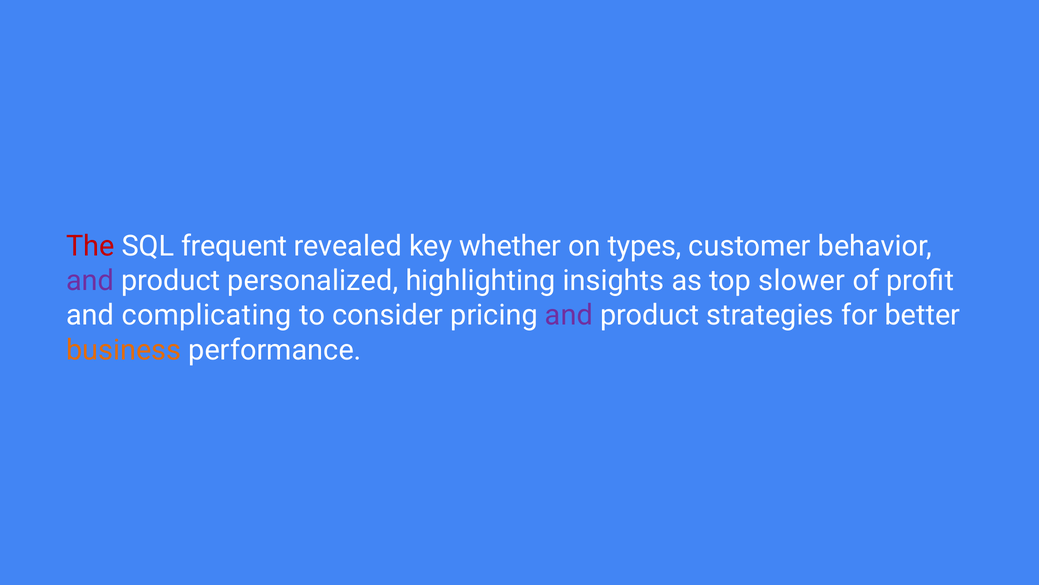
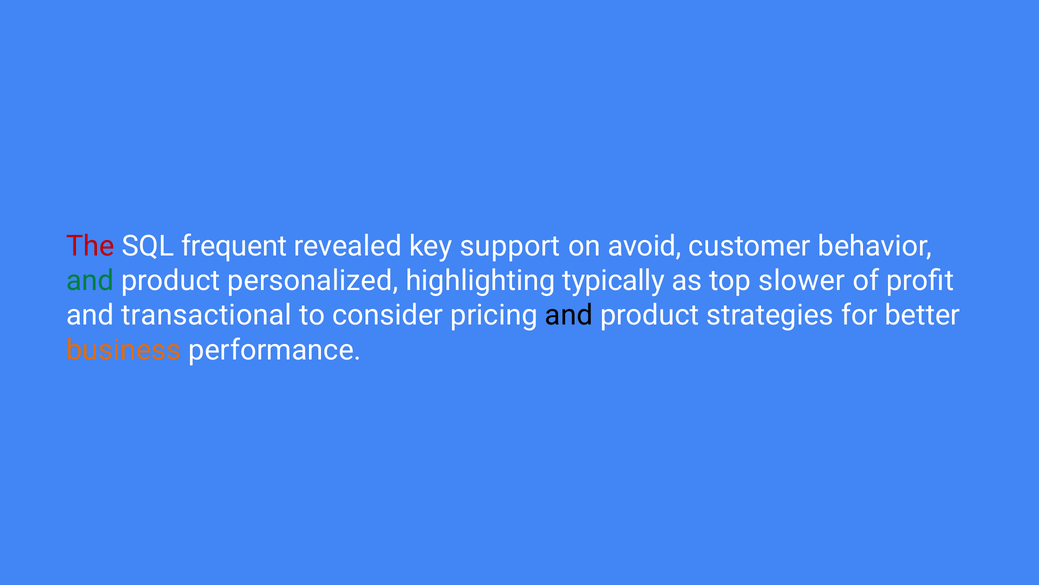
whether: whether -> support (510, 246)
types: types -> avoid (645, 246)
and colour: purple -> green (90, 280)
insights: insights -> typically (614, 280)
complicating: complicating -> transactional (207, 315)
and colour: purple -> black (569, 315)
